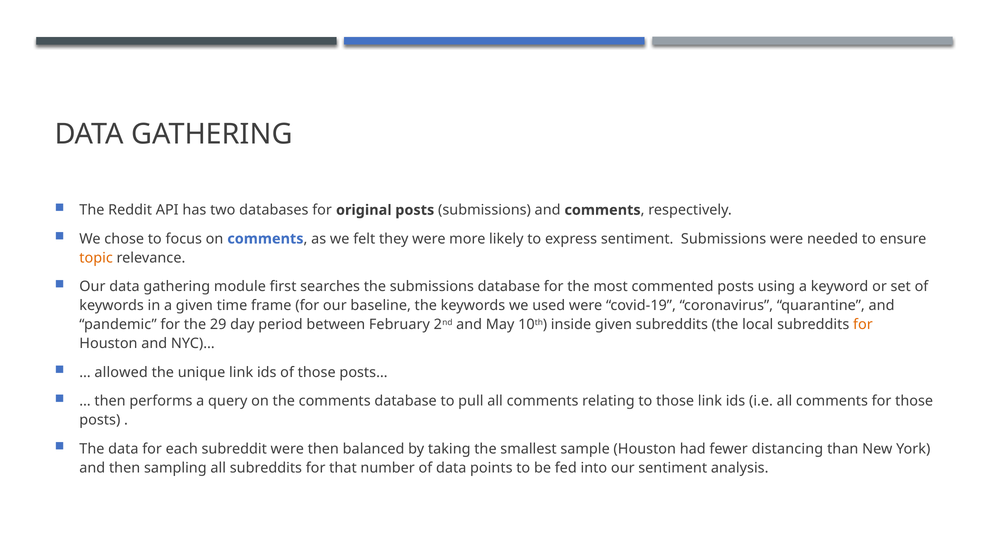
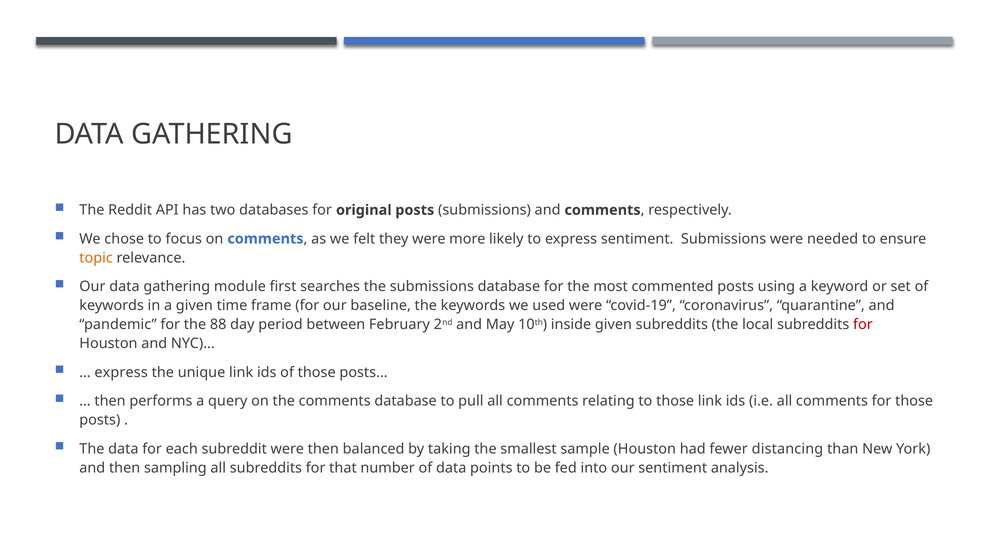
29: 29 -> 88 (218, 325)
for colour: orange -> red (863, 325)
allowed: allowed -> express (121, 373)
